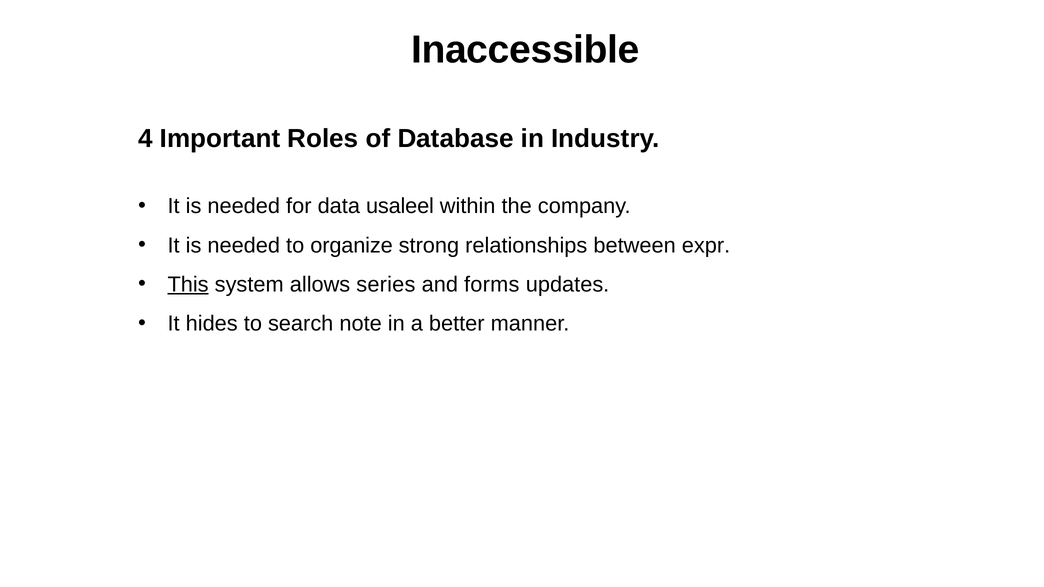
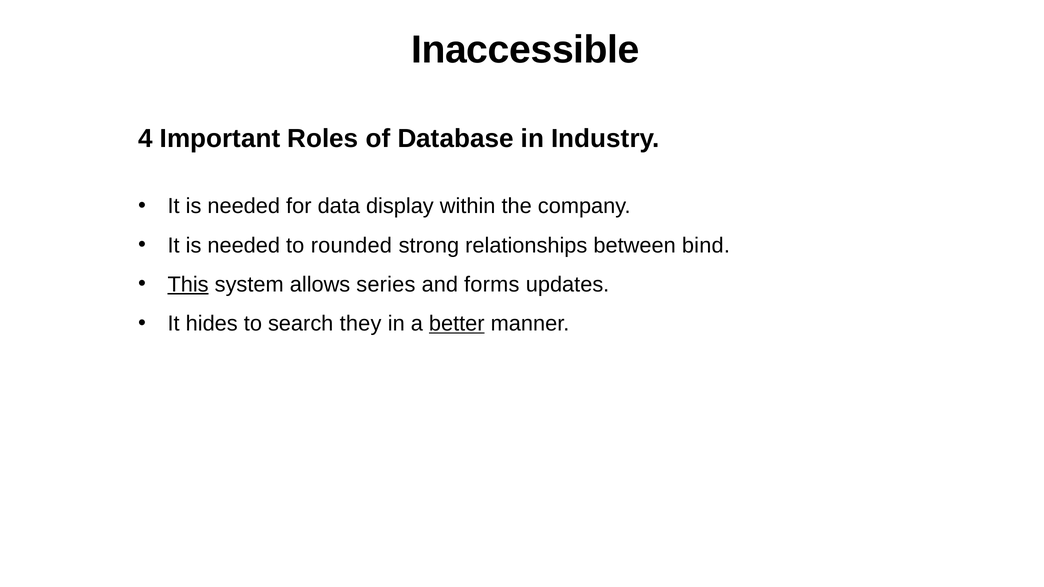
usaleel: usaleel -> display (400, 206)
organize: organize -> rounded (351, 246)
expr: expr -> bind (706, 246)
note: note -> they (361, 324)
better underline: none -> present (457, 324)
